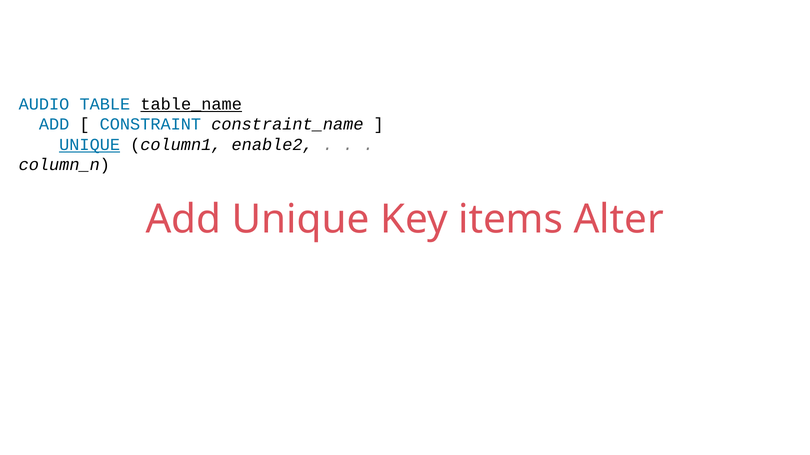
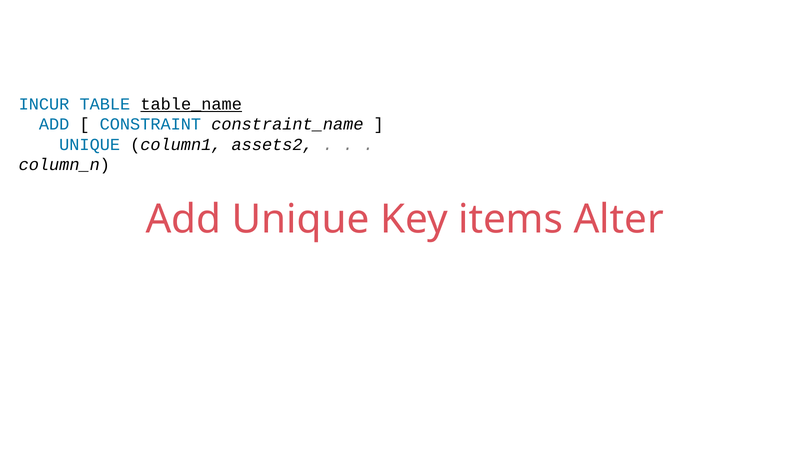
AUDIO: AUDIO -> INCUR (44, 104)
UNIQUE underline: present -> none (90, 145)
enable2: enable2 -> assets2 (272, 145)
